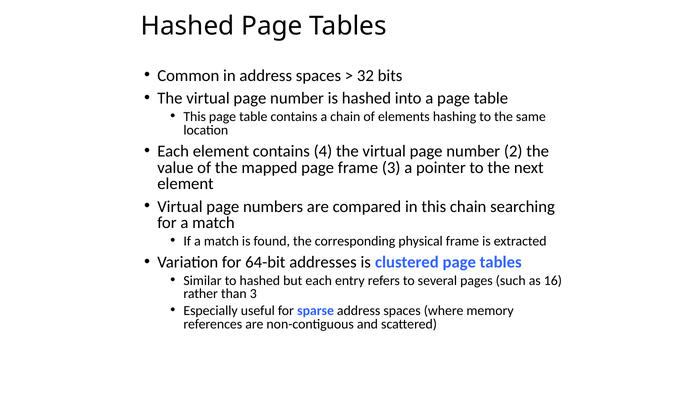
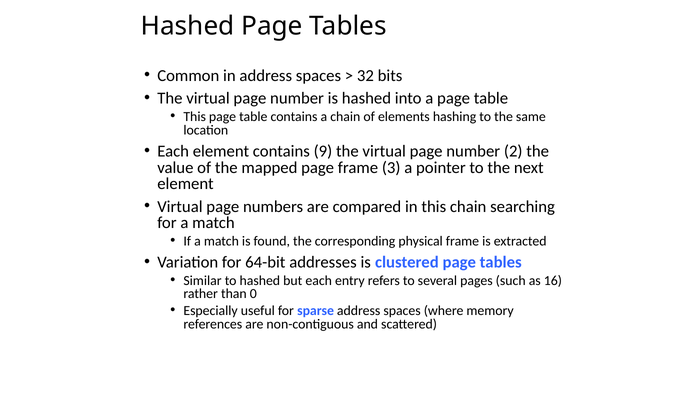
4: 4 -> 9 (323, 151)
than 3: 3 -> 0 (253, 294)
